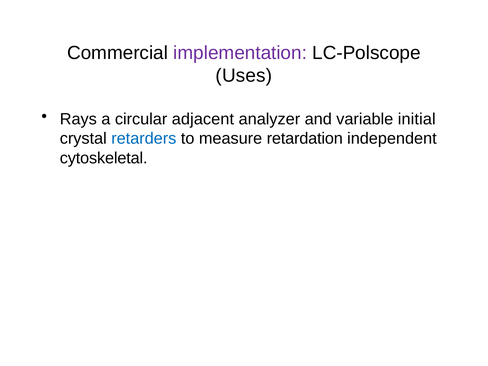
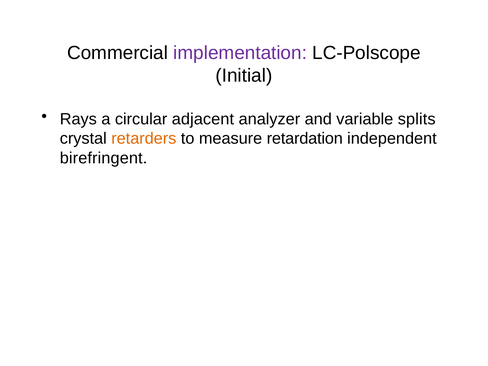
Uses: Uses -> Initial (244, 76)
initial: initial -> splits (417, 119)
retarders colour: blue -> orange (144, 139)
cytoskeletal: cytoskeletal -> birefringent (104, 158)
